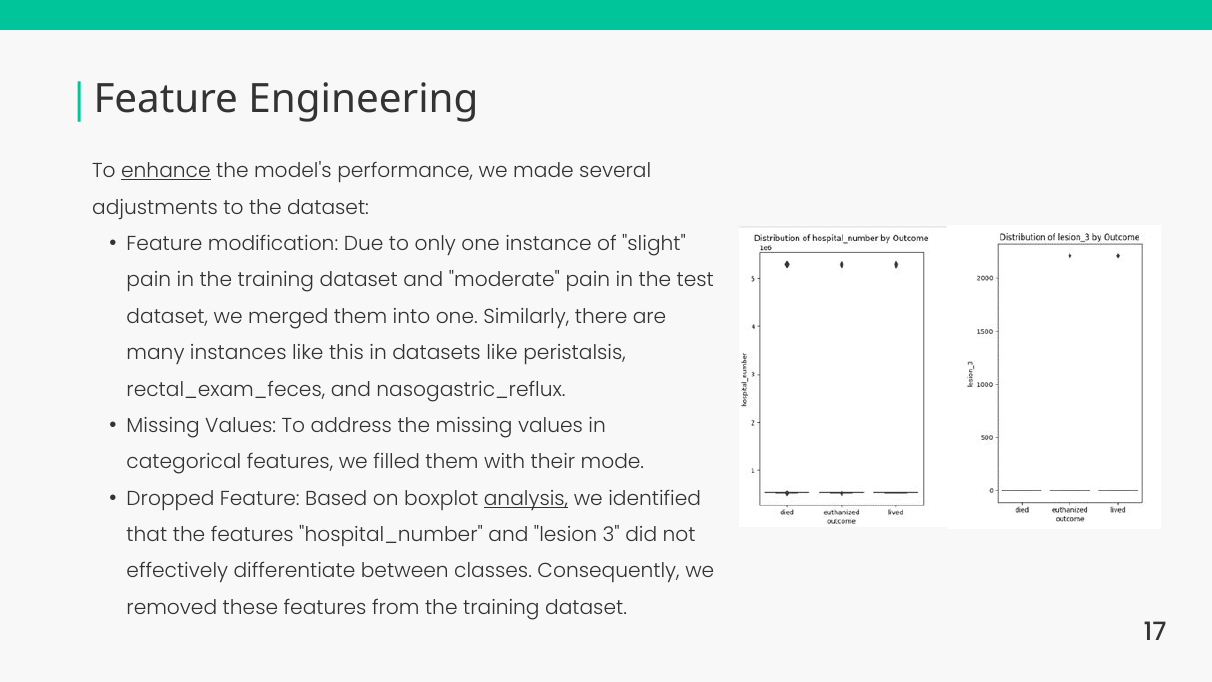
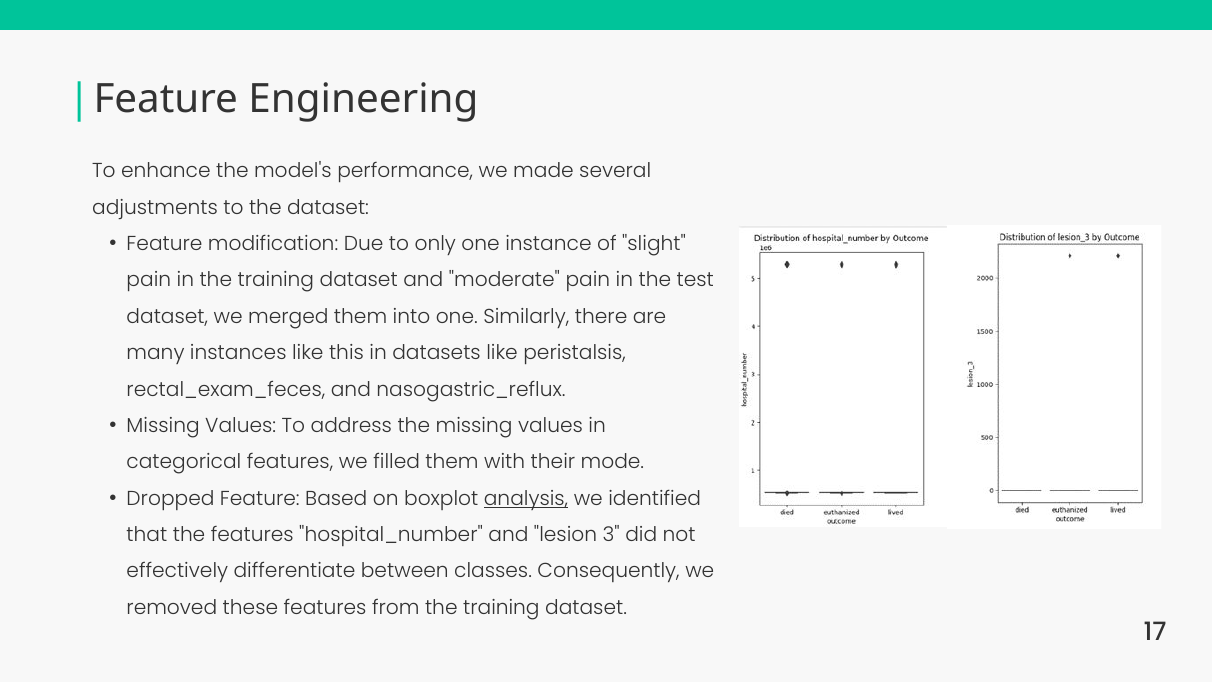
enhance underline: present -> none (166, 171)
